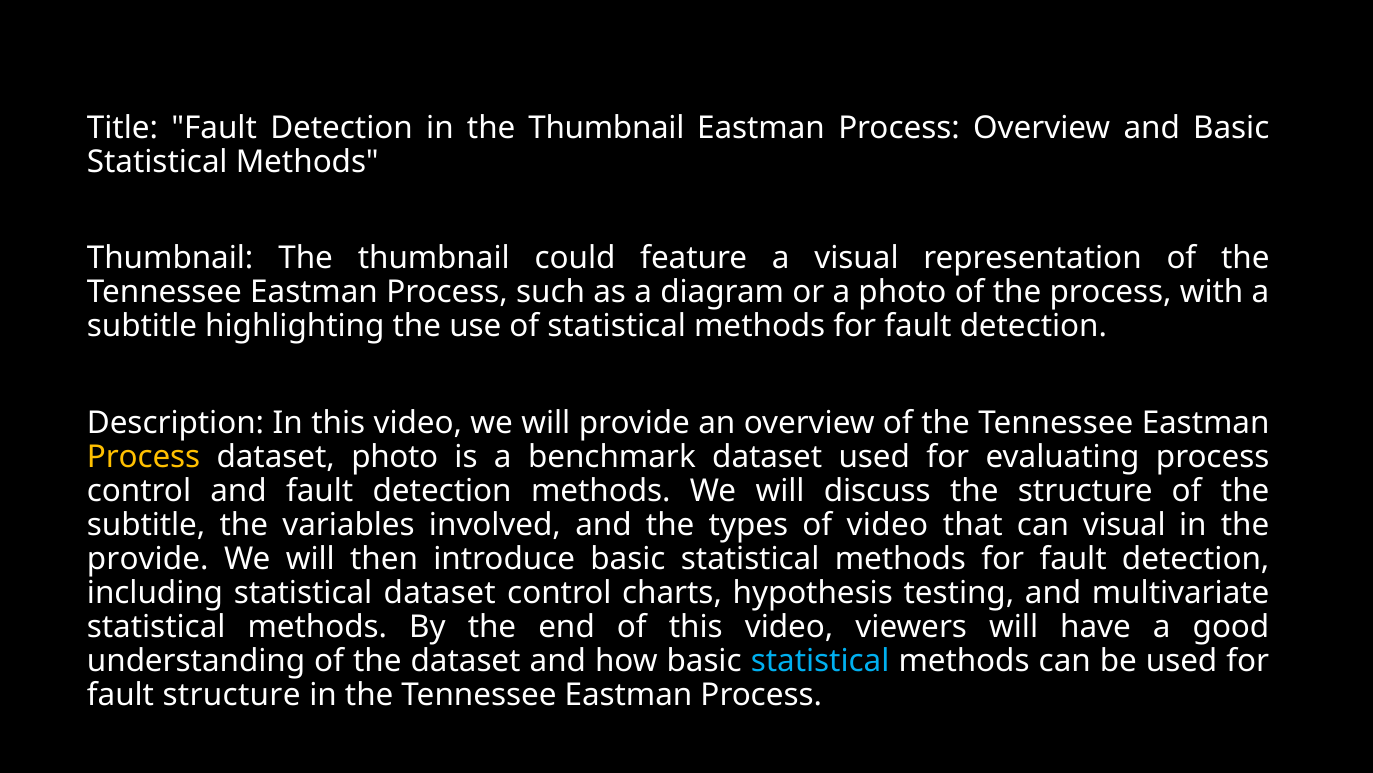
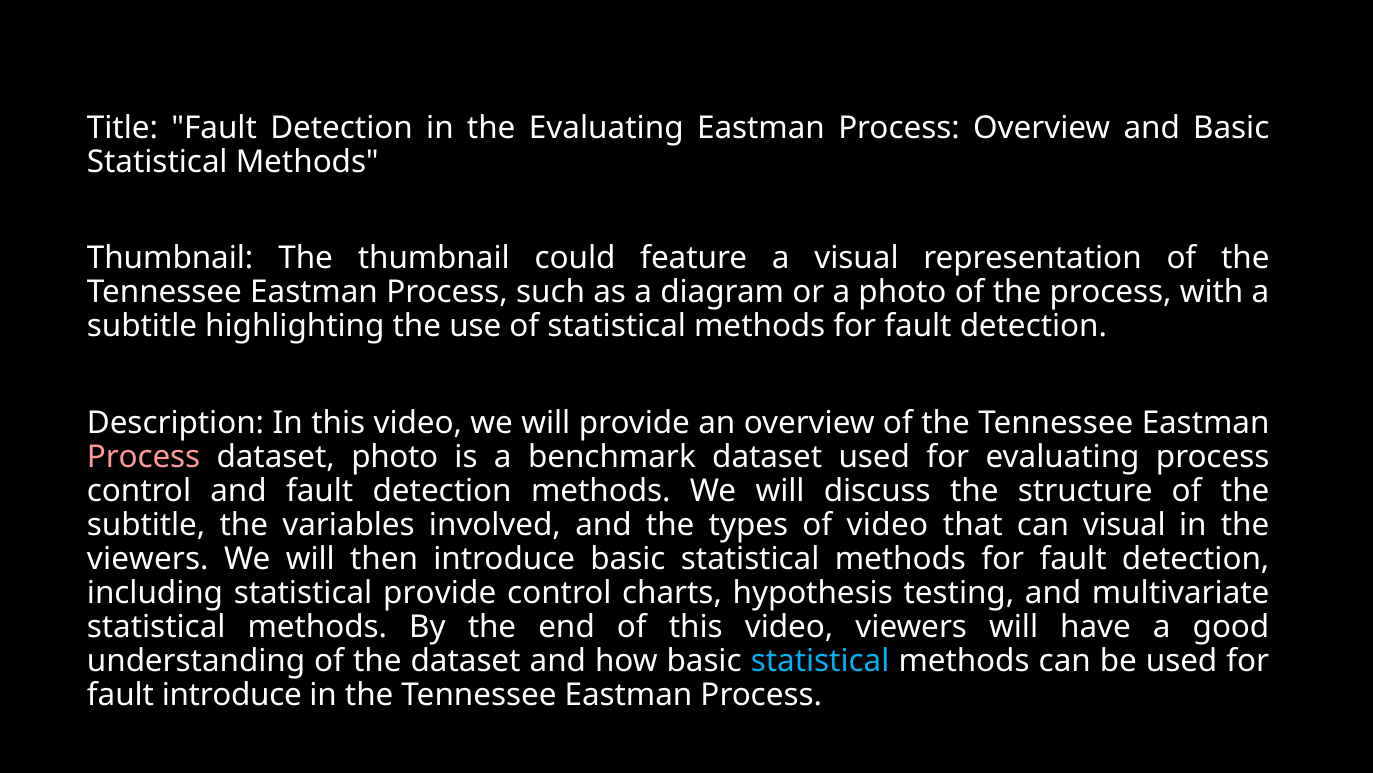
in the Thumbnail: Thumbnail -> Evaluating (606, 128)
Process colour: yellow -> pink (144, 457)
provide: provide -> viewers (148, 559)
statistical dataset: dataset -> provide (440, 593)
fault structure: structure -> introduce (232, 694)
